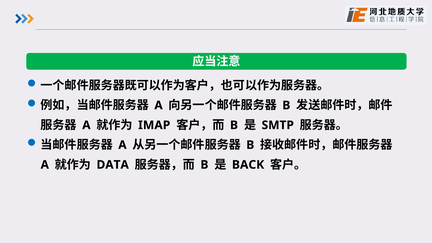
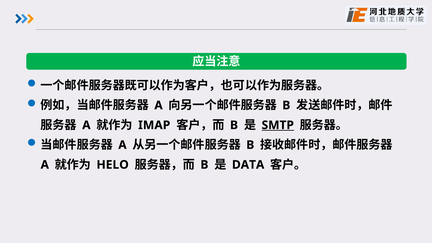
SMTP underline: none -> present (278, 125)
DATA: DATA -> HELO (113, 165)
BACK: BACK -> DATA (248, 165)
